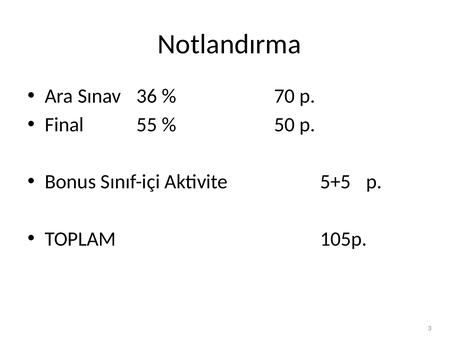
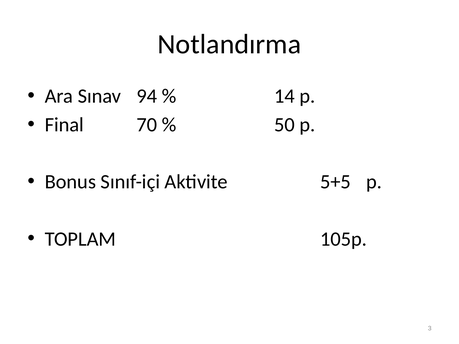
36: 36 -> 94 (147, 96)
70: 70 -> 14 (285, 96)
55: 55 -> 70 (147, 125)
